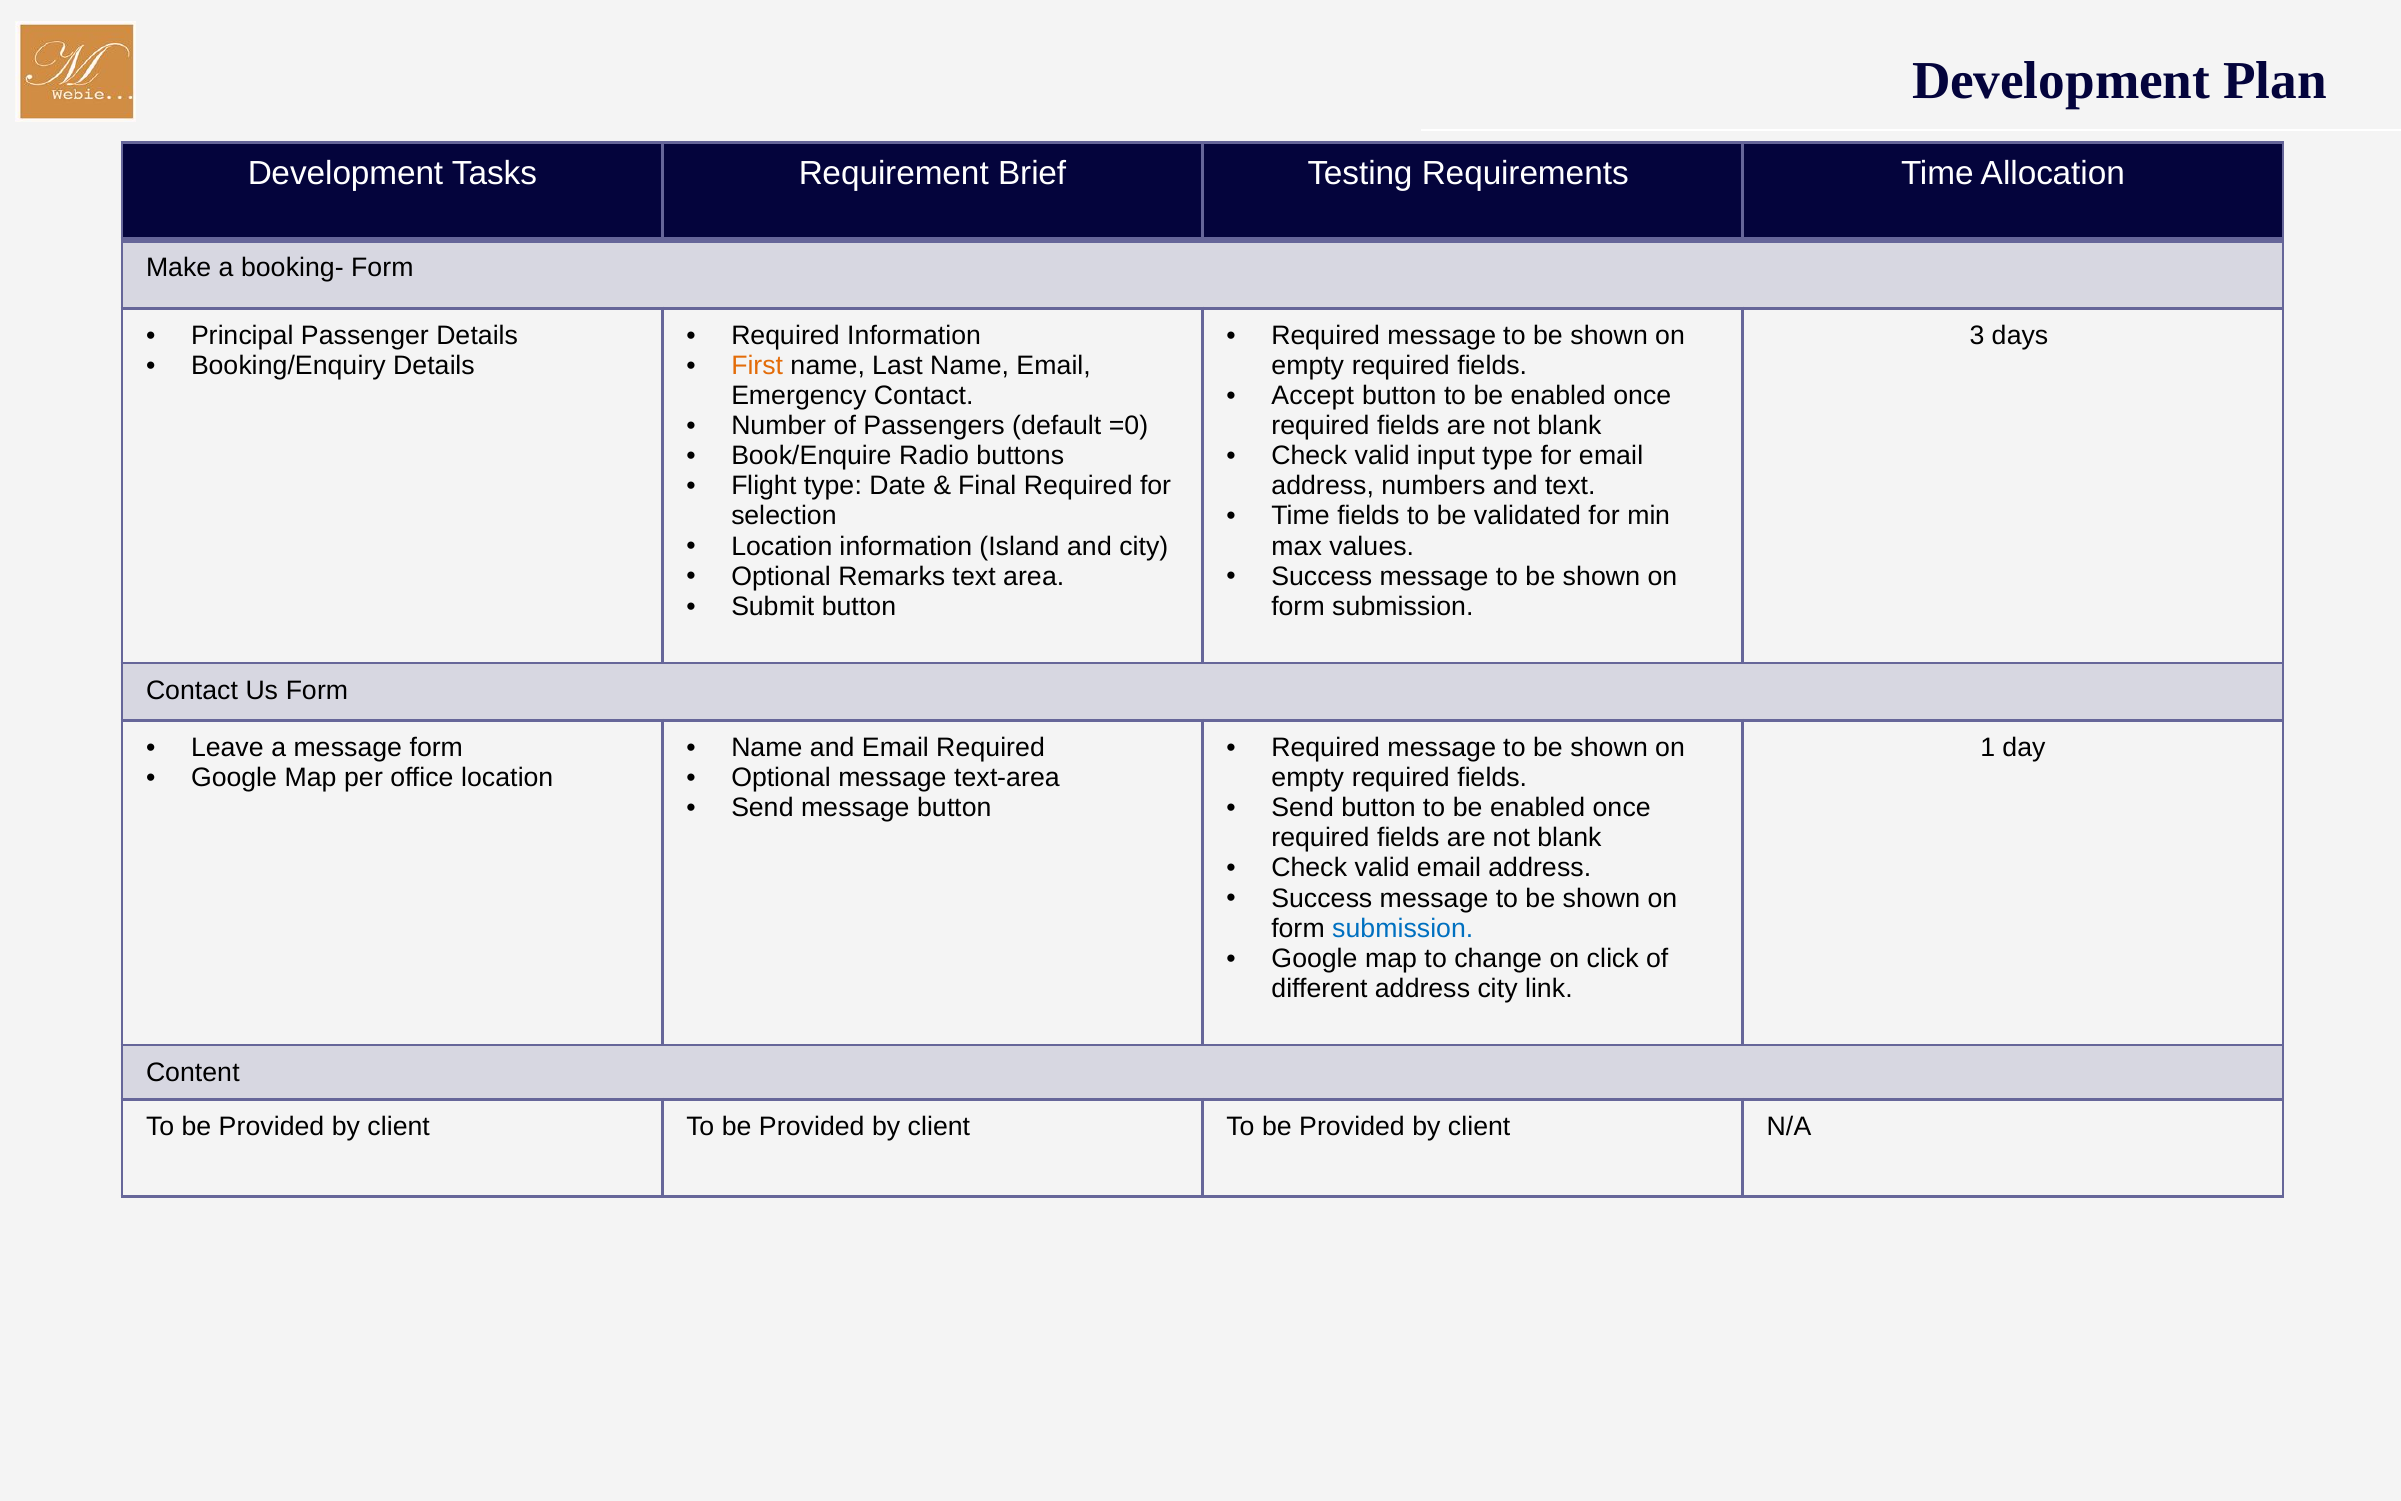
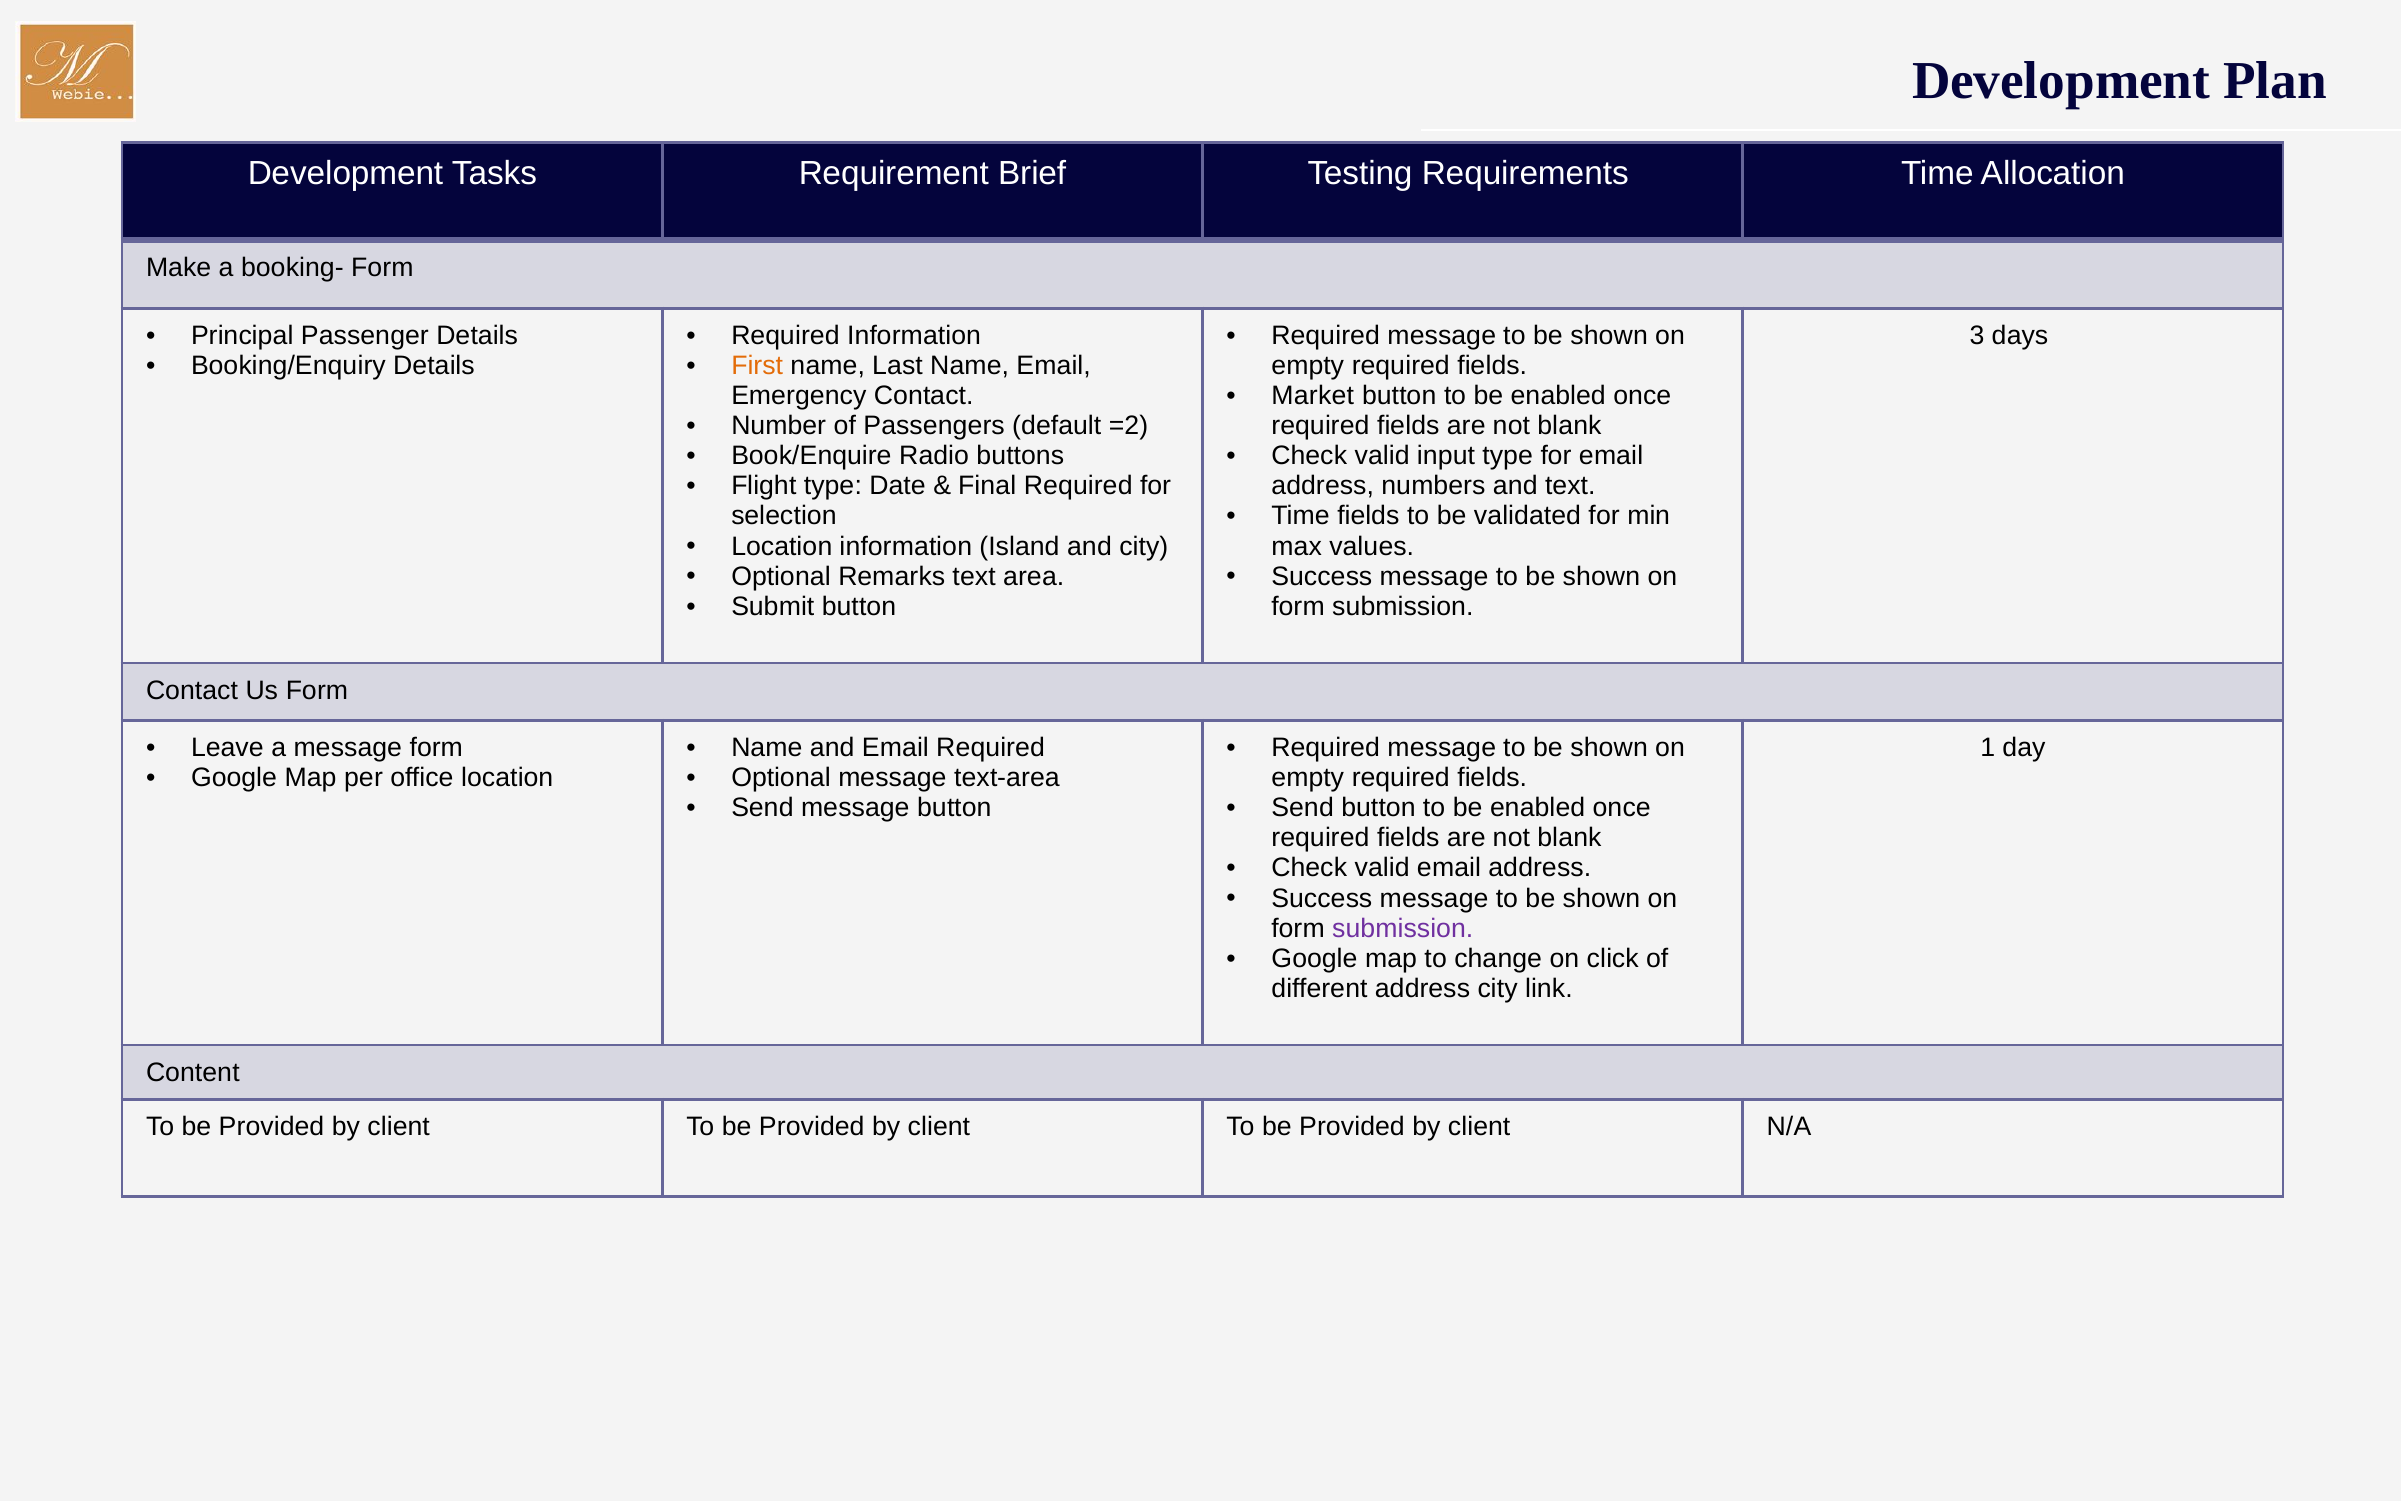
Accept: Accept -> Market (1313, 396)
=0: =0 -> =2 (1128, 426)
submission colour: blue -> purple (1403, 928)
